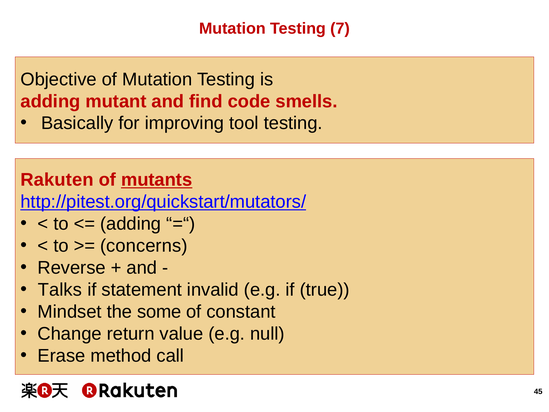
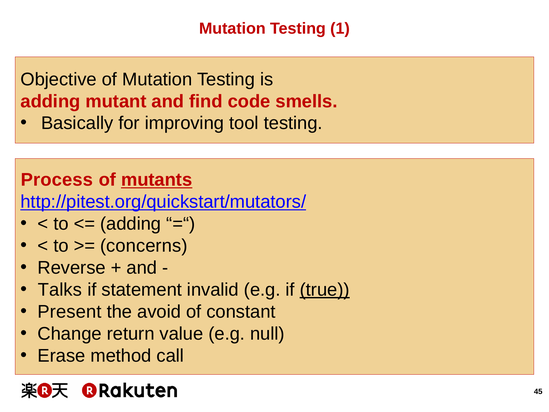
7: 7 -> 1 (340, 29)
Rakuten: Rakuten -> Process (57, 180)
true underline: none -> present (325, 290)
Mindset: Mindset -> Present (70, 312)
some: some -> avoid (159, 312)
